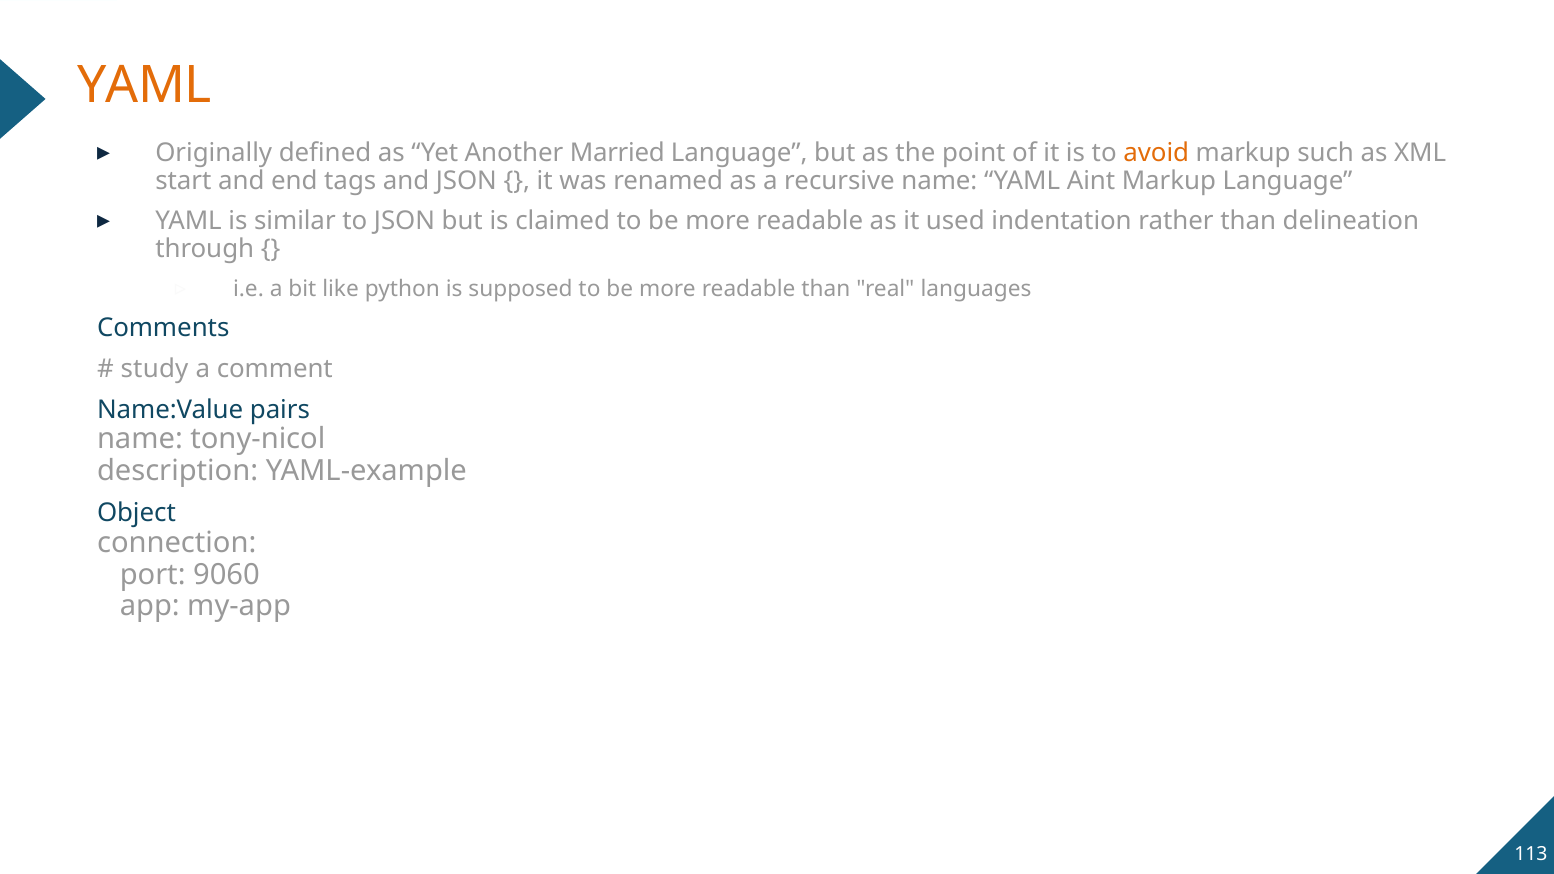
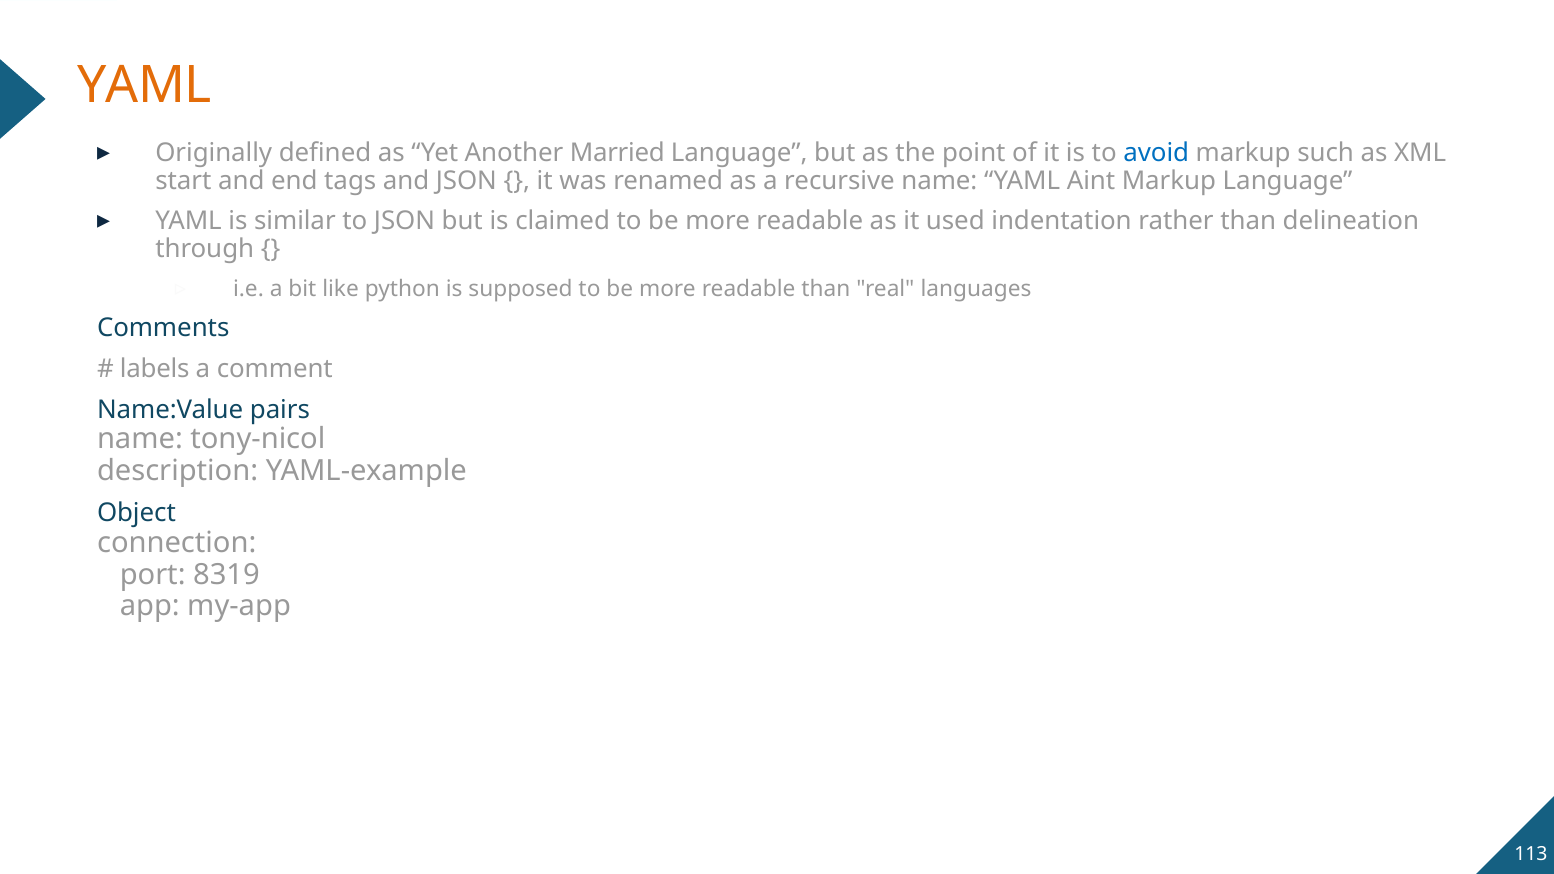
avoid colour: orange -> blue (1156, 153)
study: study -> labels (155, 369)
9060: 9060 -> 8319 (226, 575)
